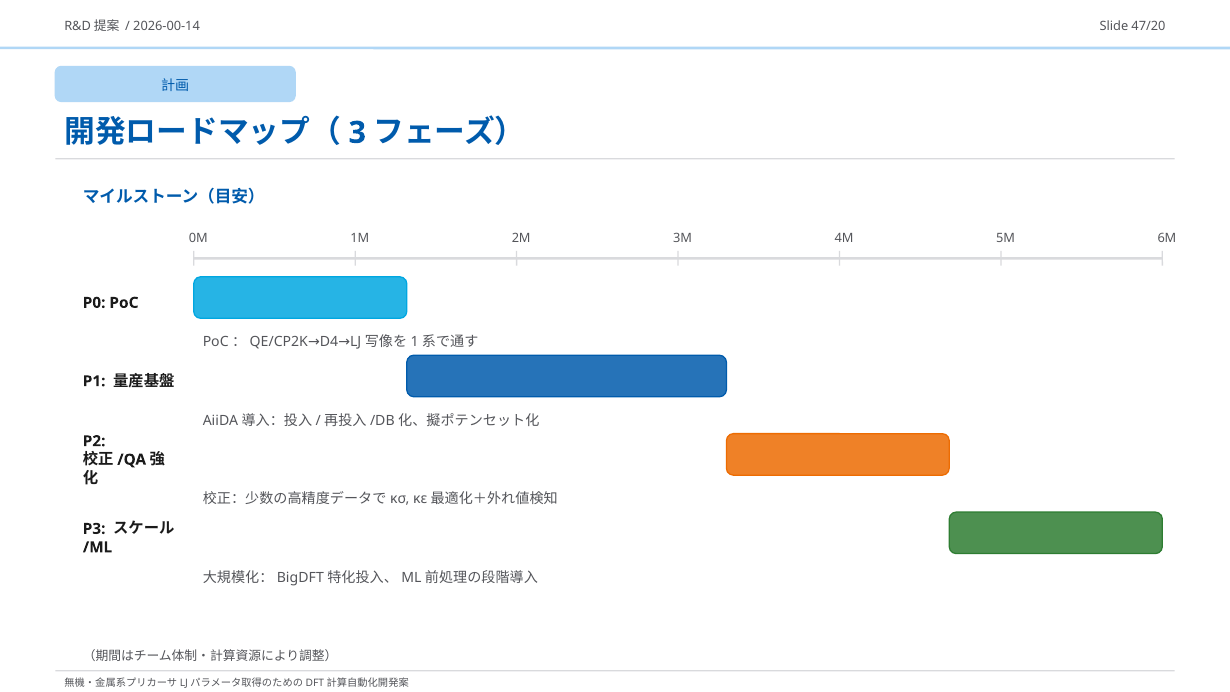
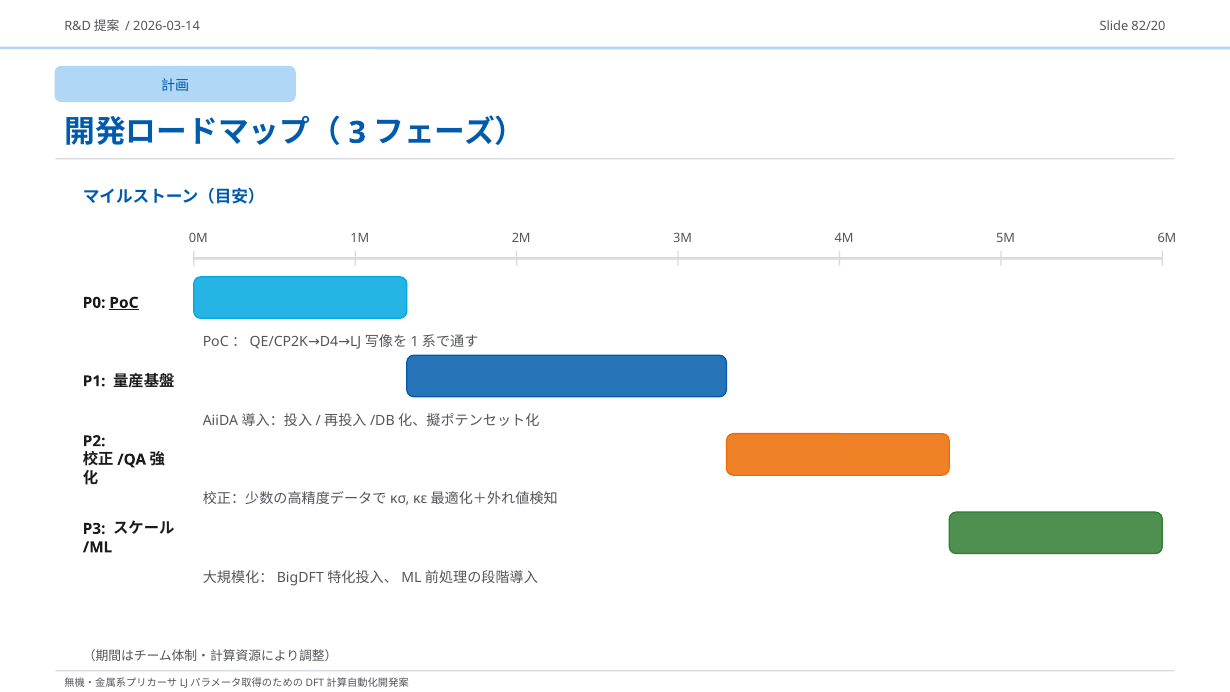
2026-00-14: 2026-00-14 -> 2026-03-14 (167, 26)
47/20: 47/20 -> 82/20 (1149, 26)
PoC underline: none -> present (124, 303)
